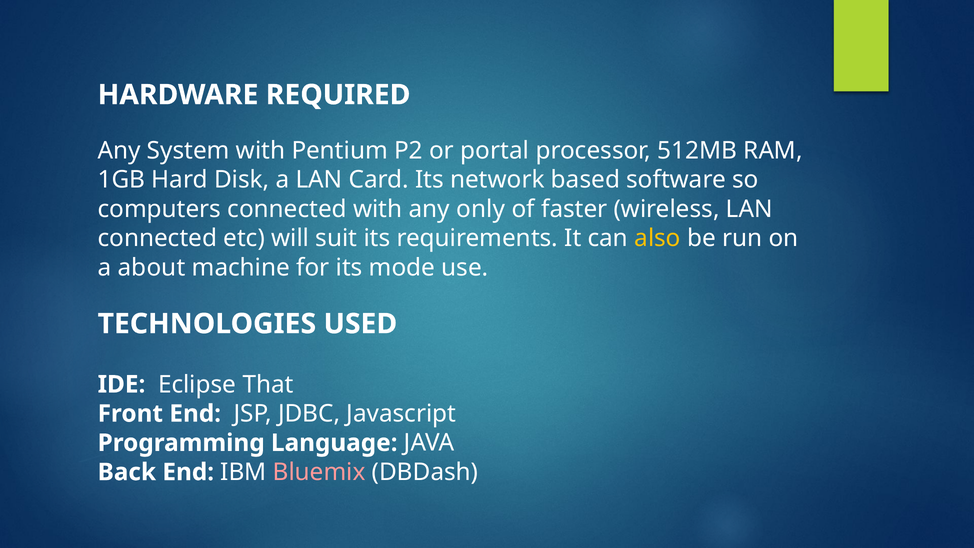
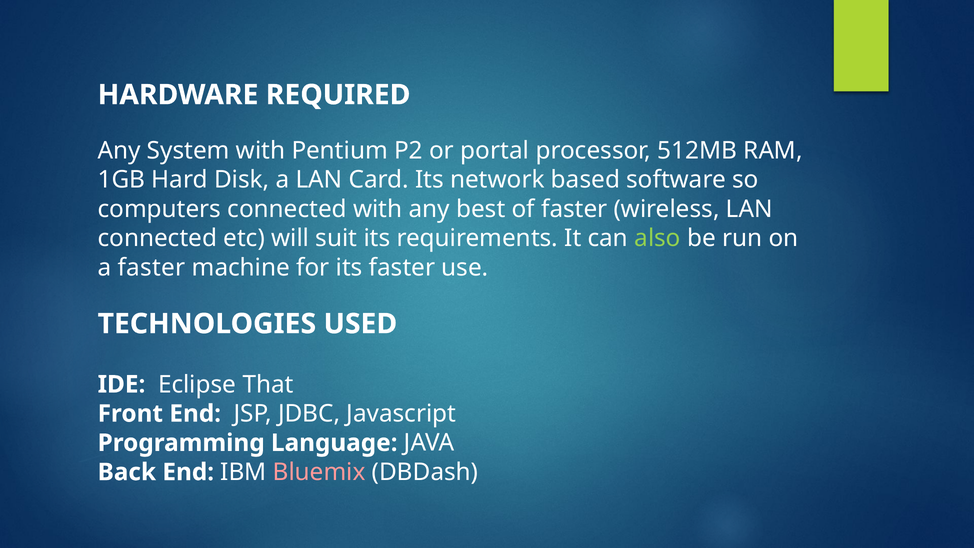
only: only -> best (481, 209)
also colour: yellow -> light green (658, 238)
a about: about -> faster (151, 267)
its mode: mode -> faster (402, 267)
